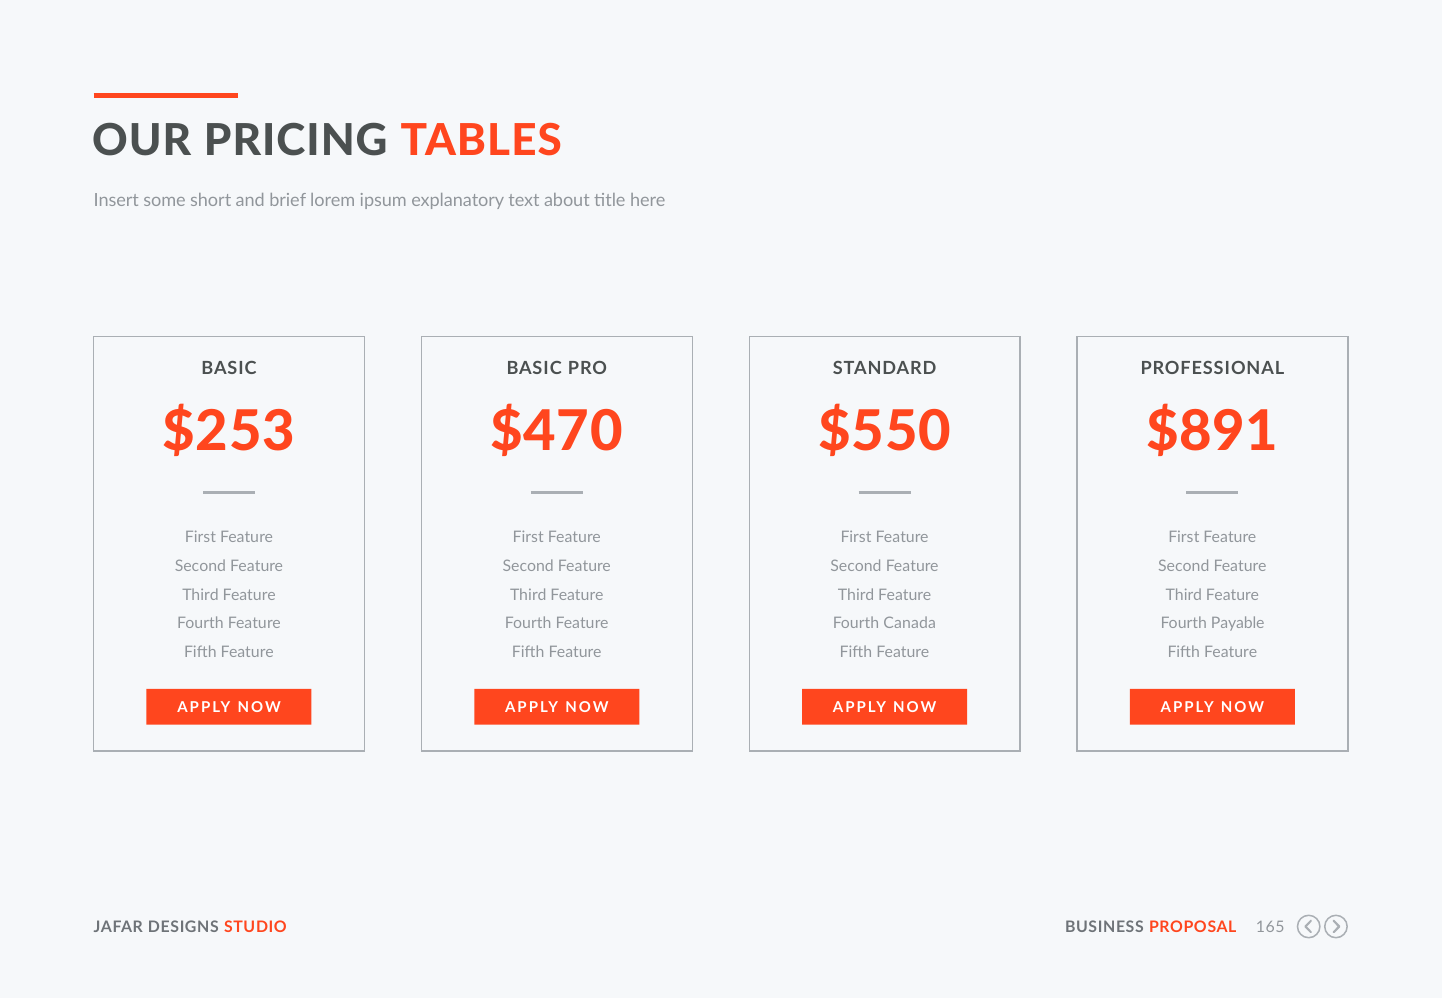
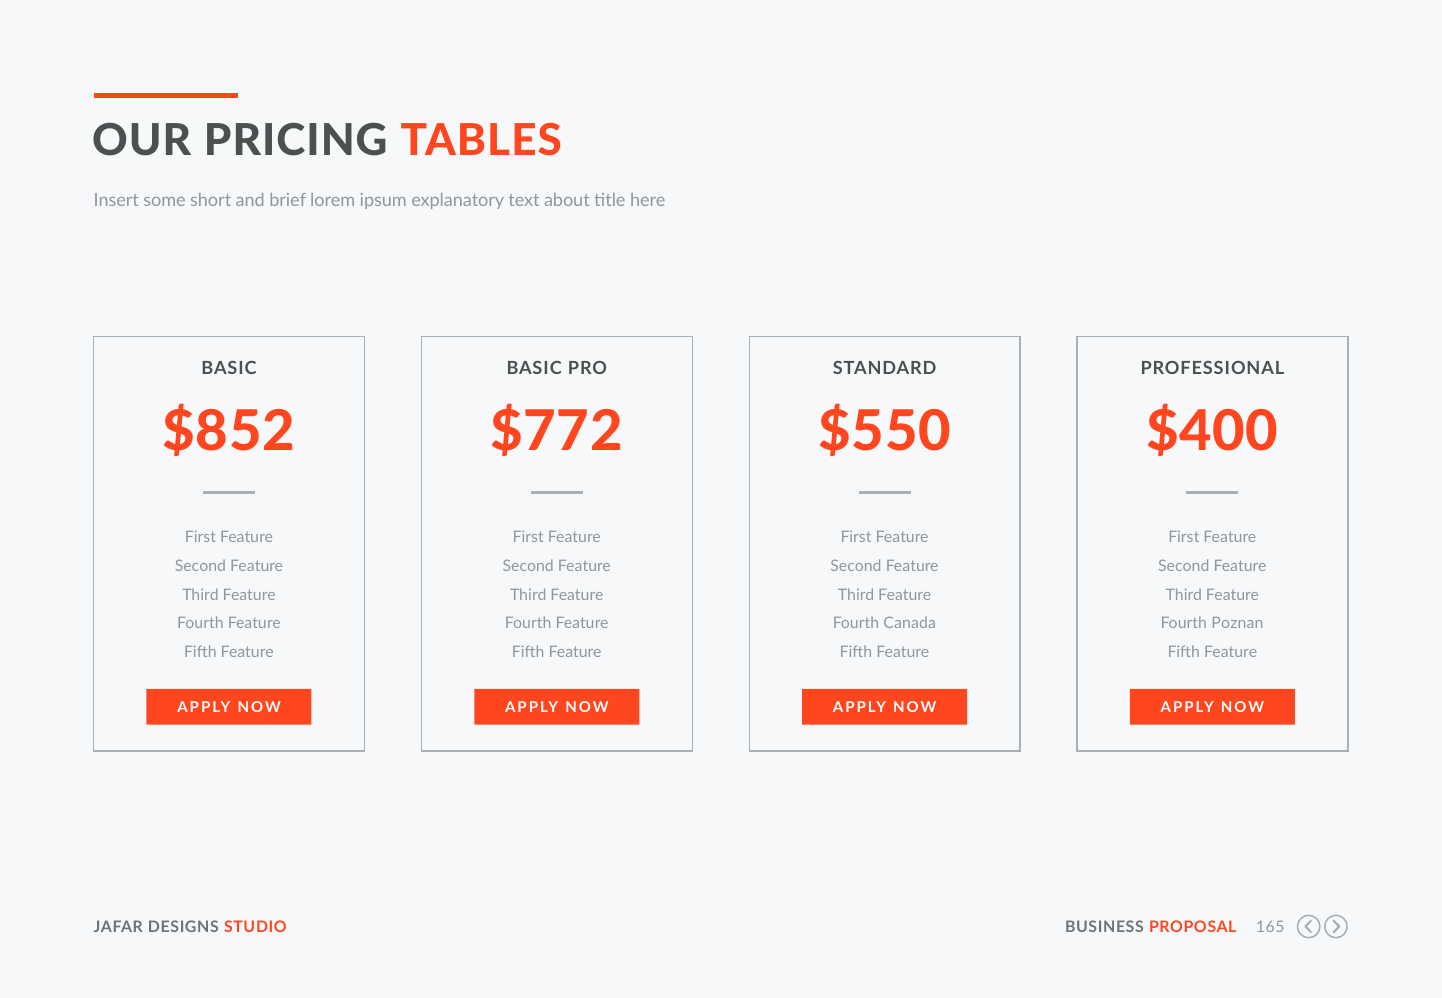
$253: $253 -> $852 (229, 432)
$470: $470 -> $772 (557, 432)
$891: $891 -> $400 (1212, 432)
Payable: Payable -> Poznan (1238, 624)
